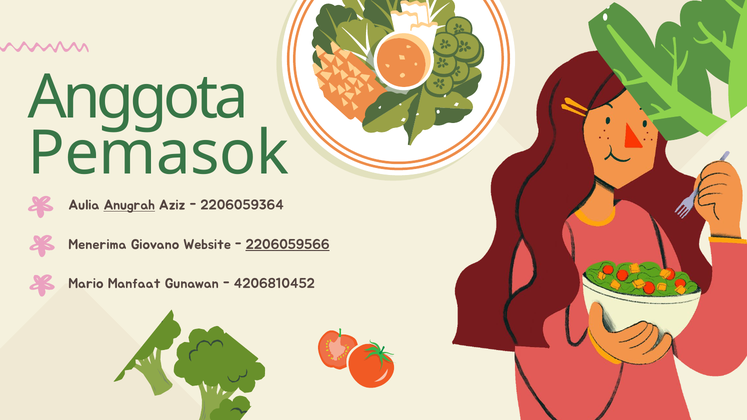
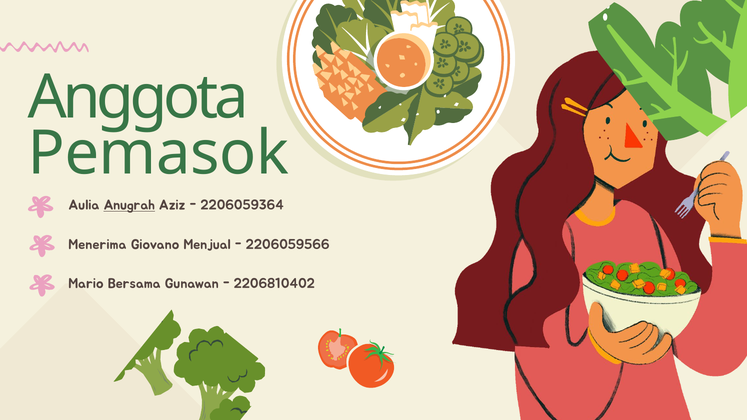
Website: Website -> Menjual (207, 245)
2206059566 underline: present -> none (288, 245)
Manfaat: Manfaat -> Bersama (134, 284)
4206810452: 4206810452 -> 2206810402 (274, 284)
